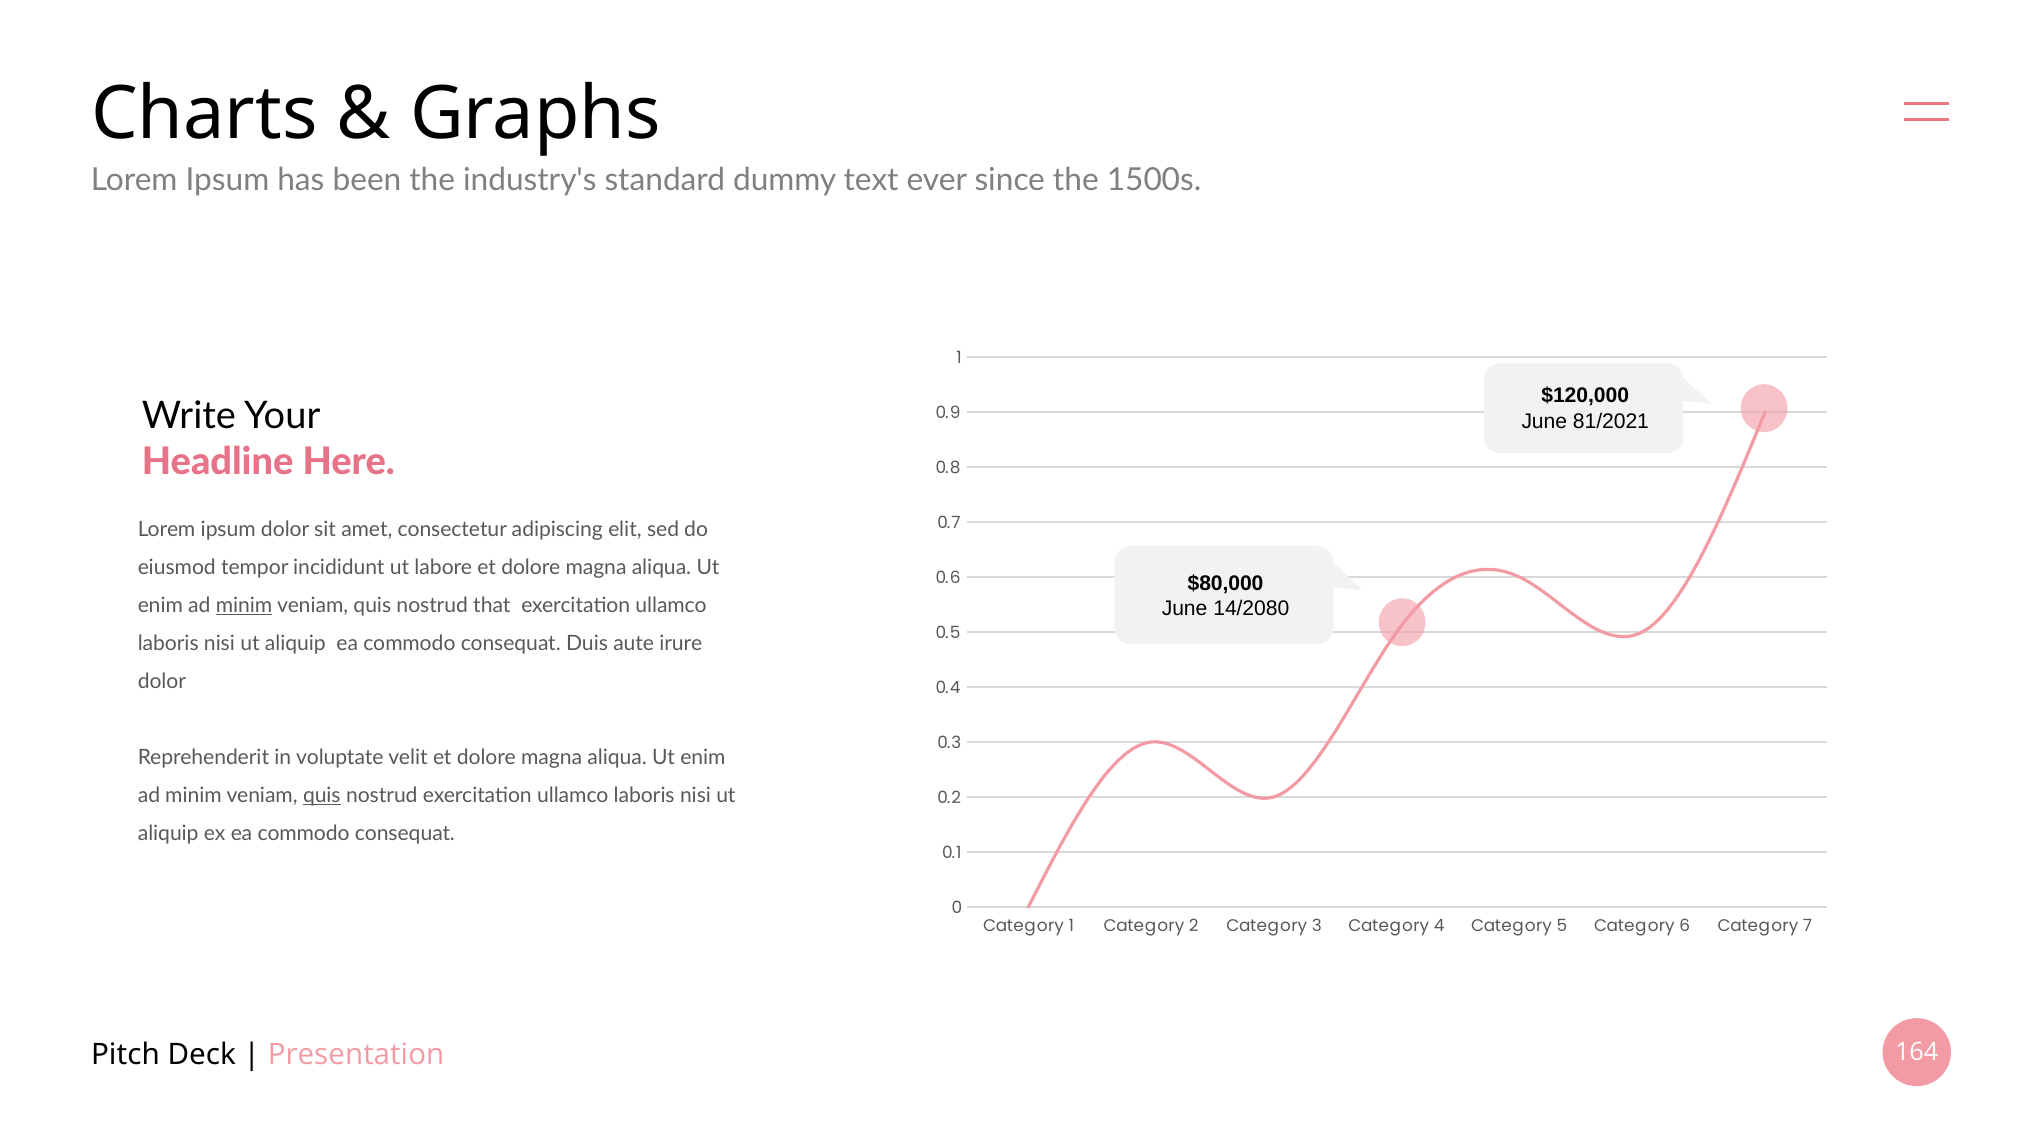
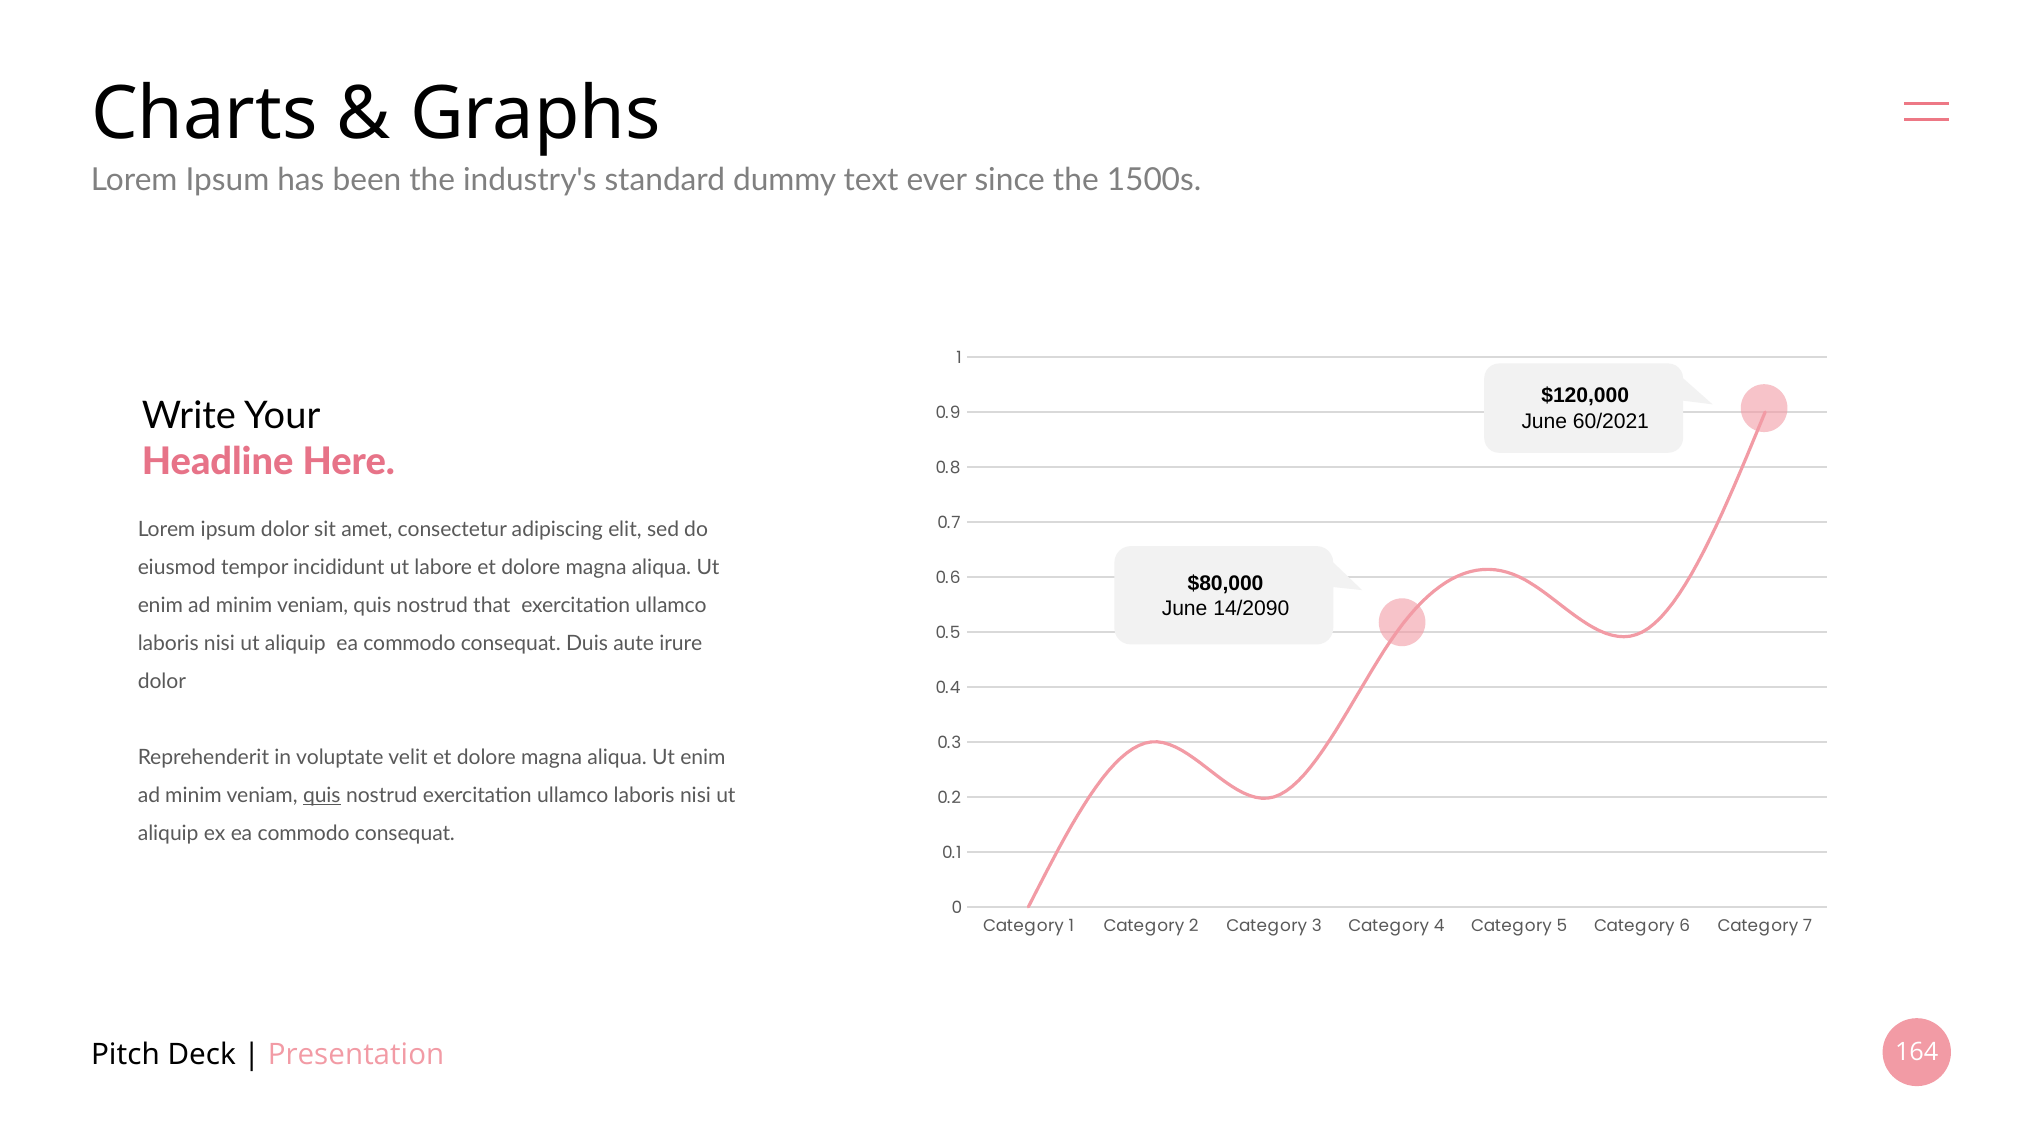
81/2021: 81/2021 -> 60/2021 (1611, 421)
minim underline: present -> none (244, 606)
14/2080: 14/2080 -> 14/2090 (1251, 609)
